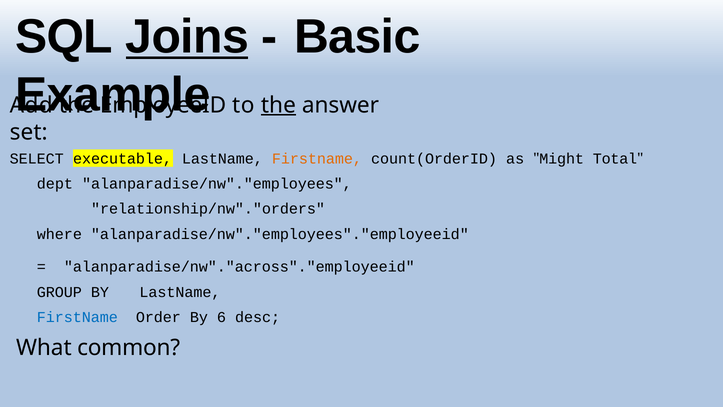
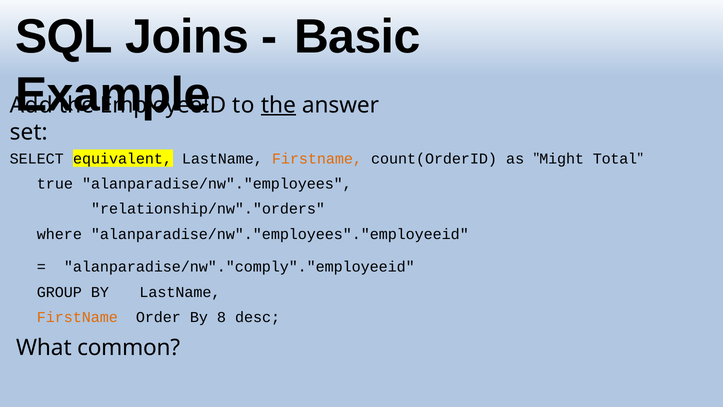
Joins underline: present -> none (187, 37)
executable: executable -> equivalent (123, 159)
dept: dept -> true (55, 184)
alanparadise/nw"."across"."employeeid: alanparadise/nw"."across"."employeeid -> alanparadise/nw"."comply"."employeeid (239, 267)
FirstName colour: blue -> orange (77, 317)
6: 6 -> 8 (222, 317)
